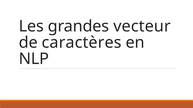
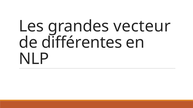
caractères: caractères -> différentes (82, 43)
